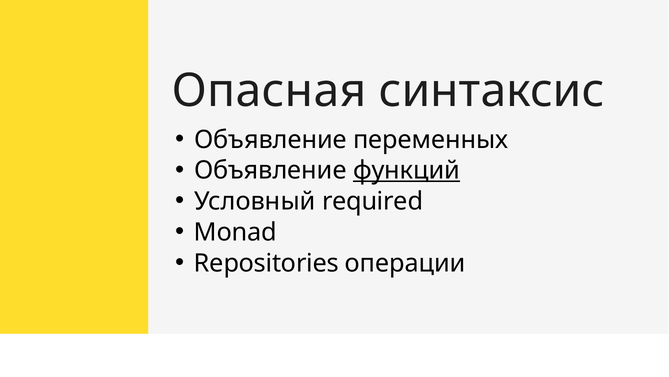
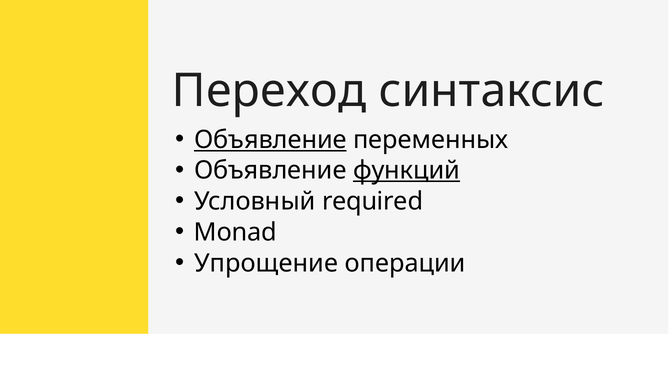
Опасная: Опасная -> Переход (269, 91)
Объявление underline: none -> present (270, 139)
Repositories: Repositories -> Упрощение (266, 263)
